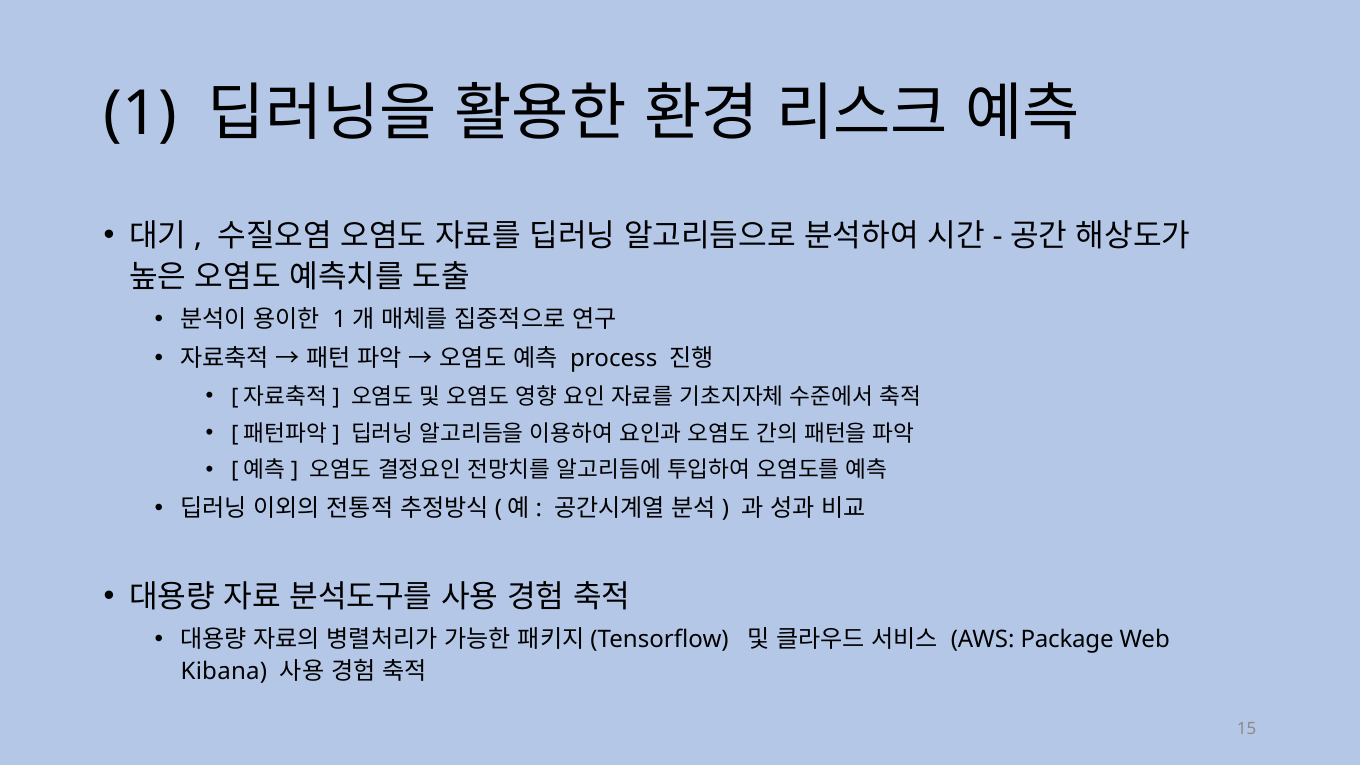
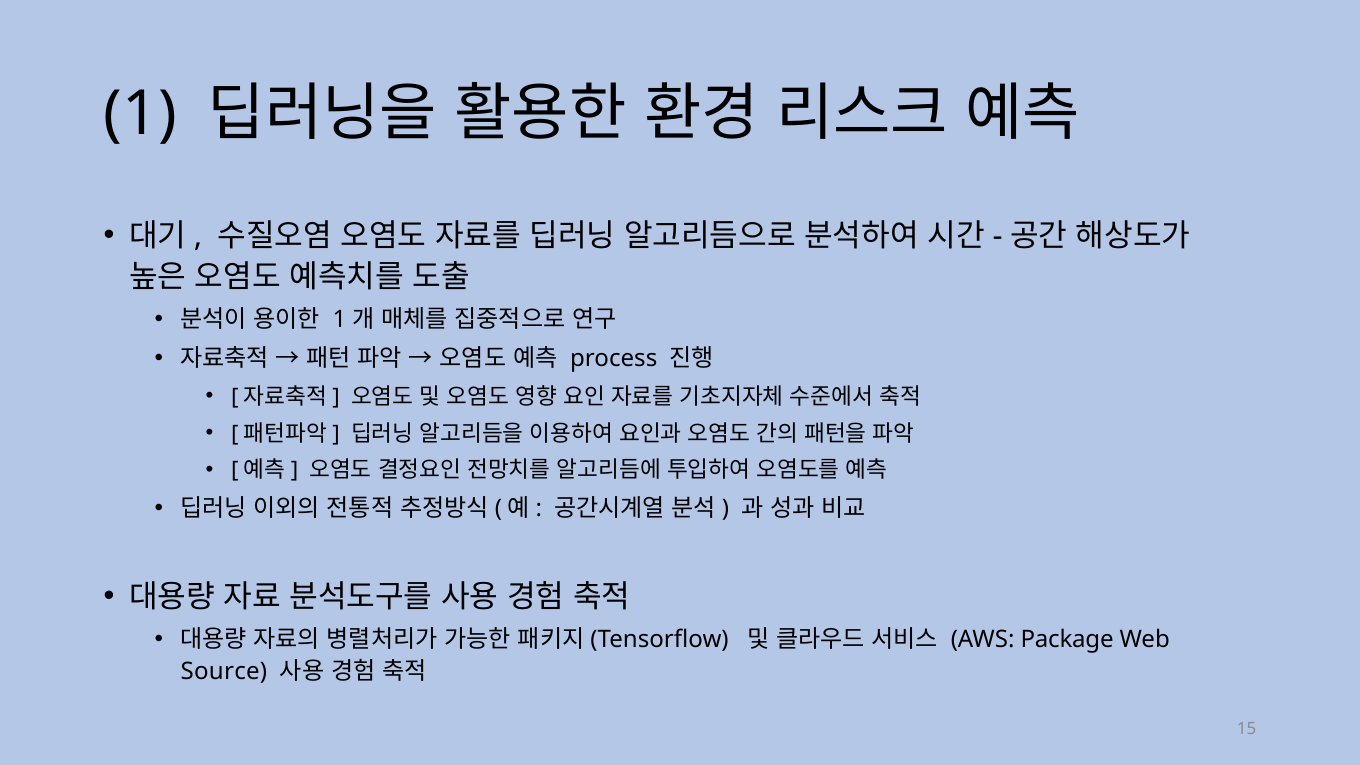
Kibana: Kibana -> Source (224, 672)
